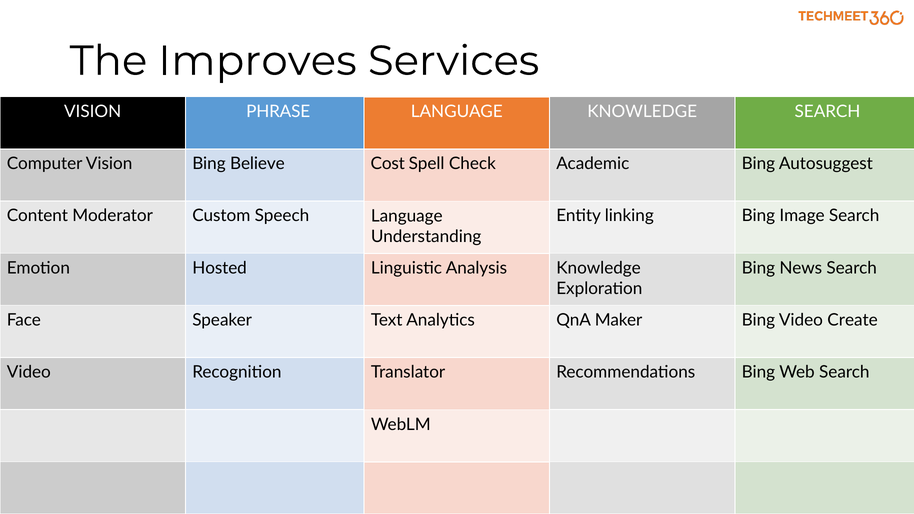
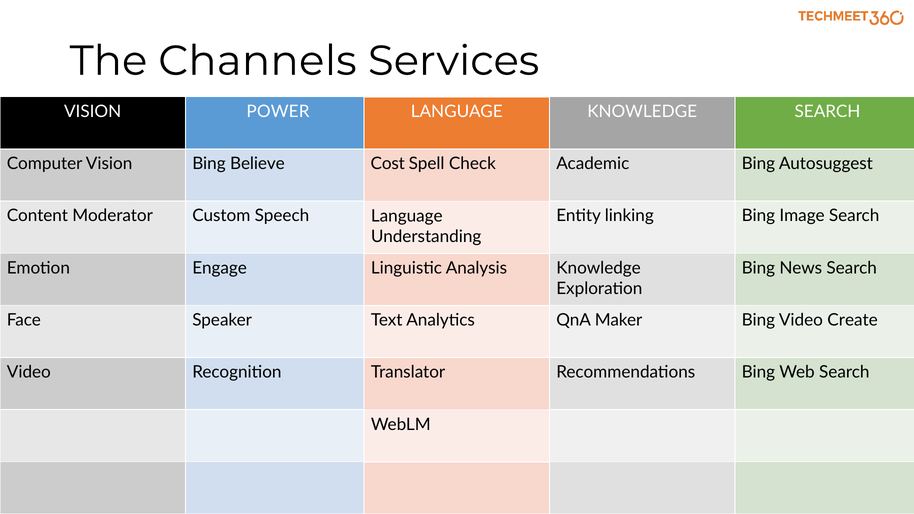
Improves: Improves -> Channels (257, 61)
PHRASE: PHRASE -> POWER (278, 111)
Hosted: Hosted -> Engage (220, 268)
